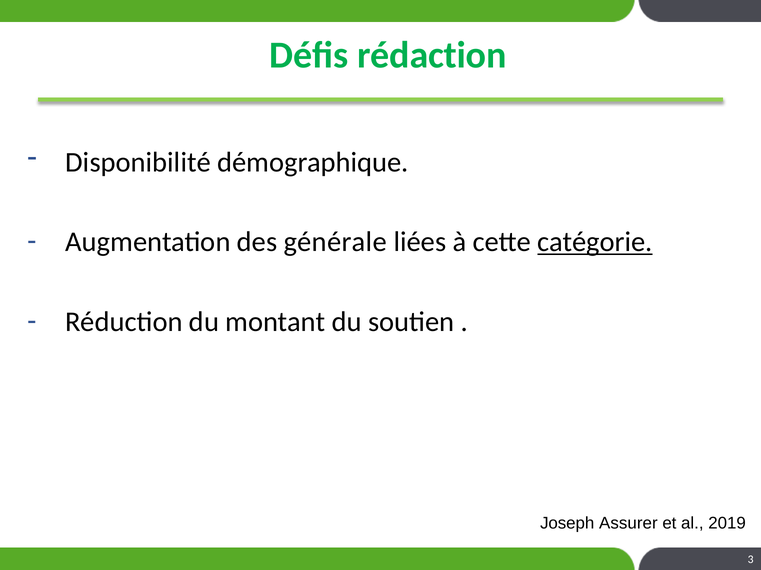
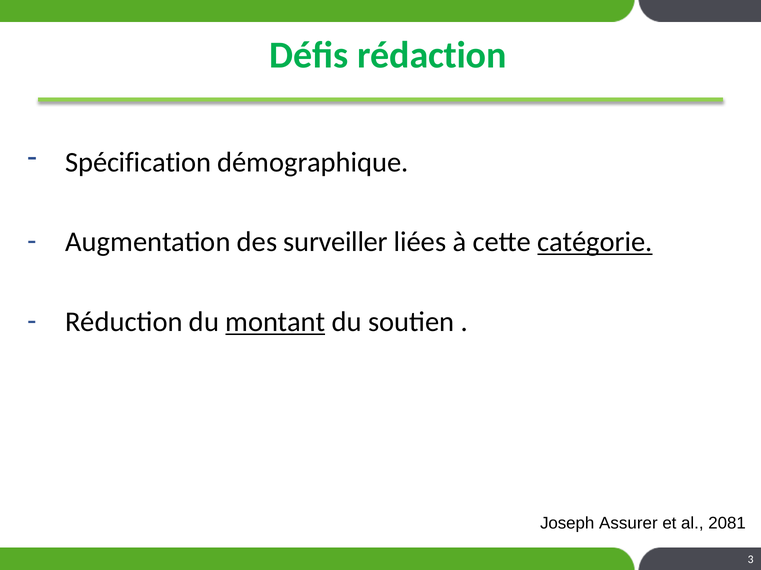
Disponibilité: Disponibilité -> Spécification (138, 162)
générale: générale -> surveiller (336, 242)
montant underline: none -> present (275, 322)
2019: 2019 -> 2081 (727, 524)
